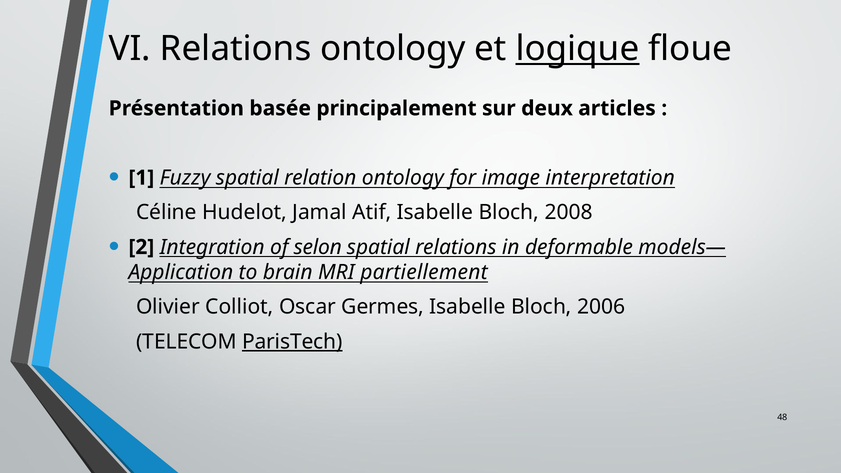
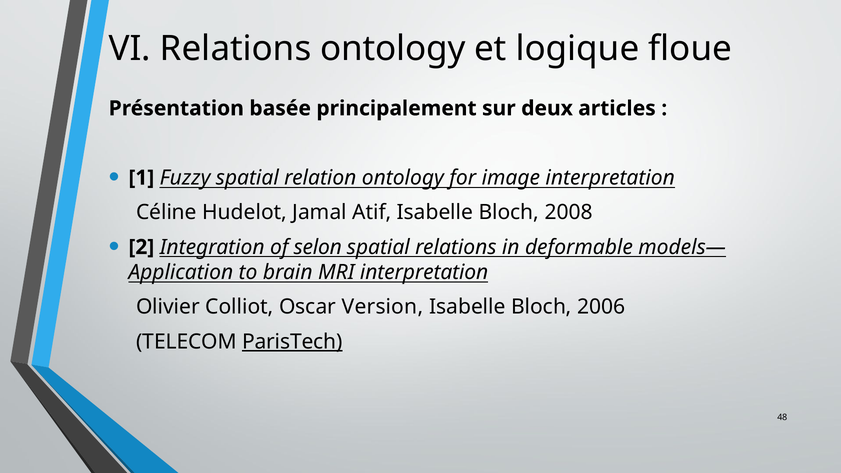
logique underline: present -> none (578, 49)
MRI partiellement: partiellement -> interpretation (424, 272)
Germes: Germes -> Version (382, 307)
